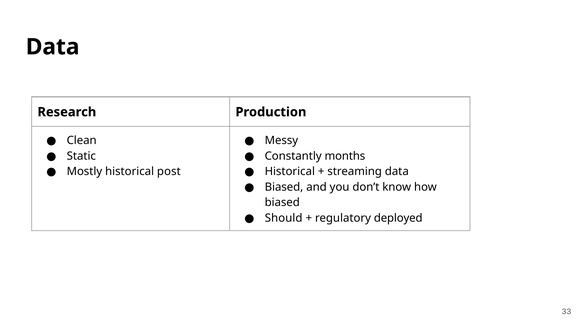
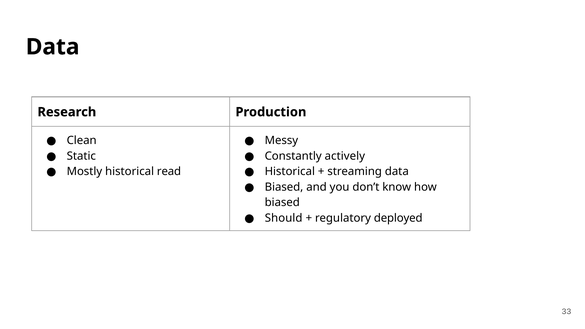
months: months -> actively (345, 156)
post: post -> read (169, 172)
